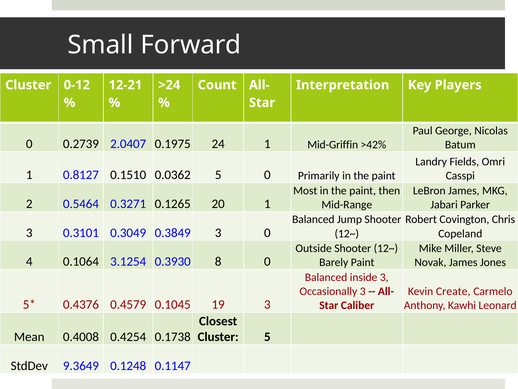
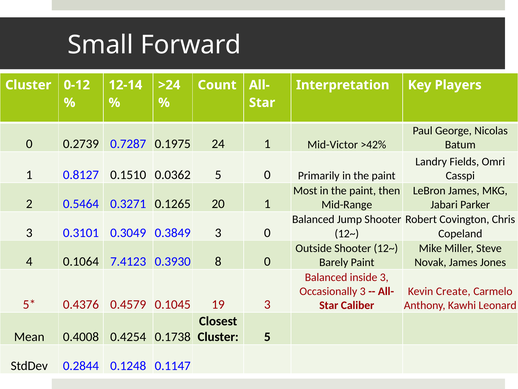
12-21: 12-21 -> 12-14 (125, 85)
2.0407: 2.0407 -> 0.7287 (128, 144)
Mid-Griffin: Mid-Griffin -> Mid-Victor (333, 144)
3.1254: 3.1254 -> 7.4123 (128, 261)
9.3649: 9.3649 -> 0.2844 (81, 365)
